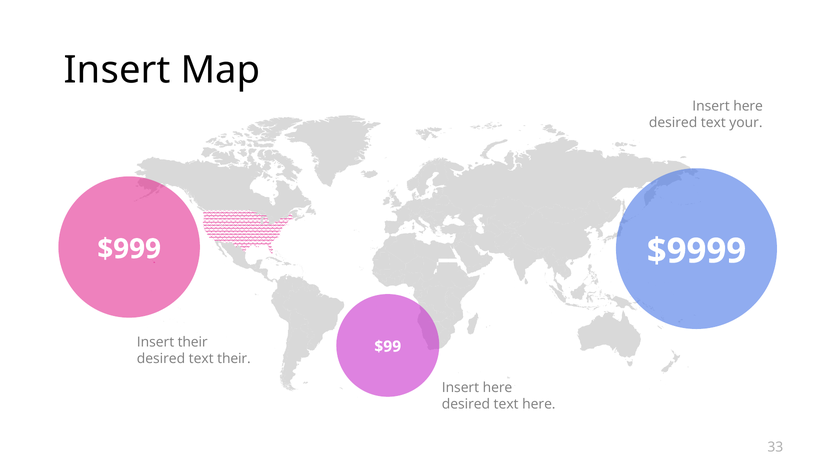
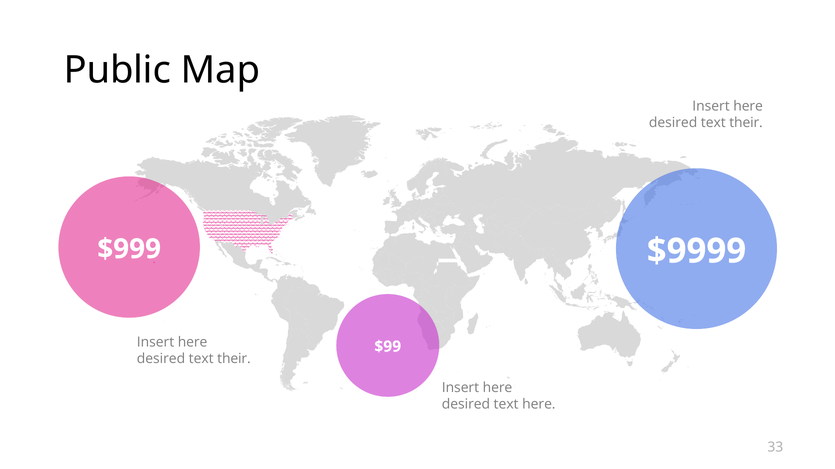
Insert: Insert -> Public (117, 70)
your: your -> their (746, 123)
their: their -> here (193, 343)
